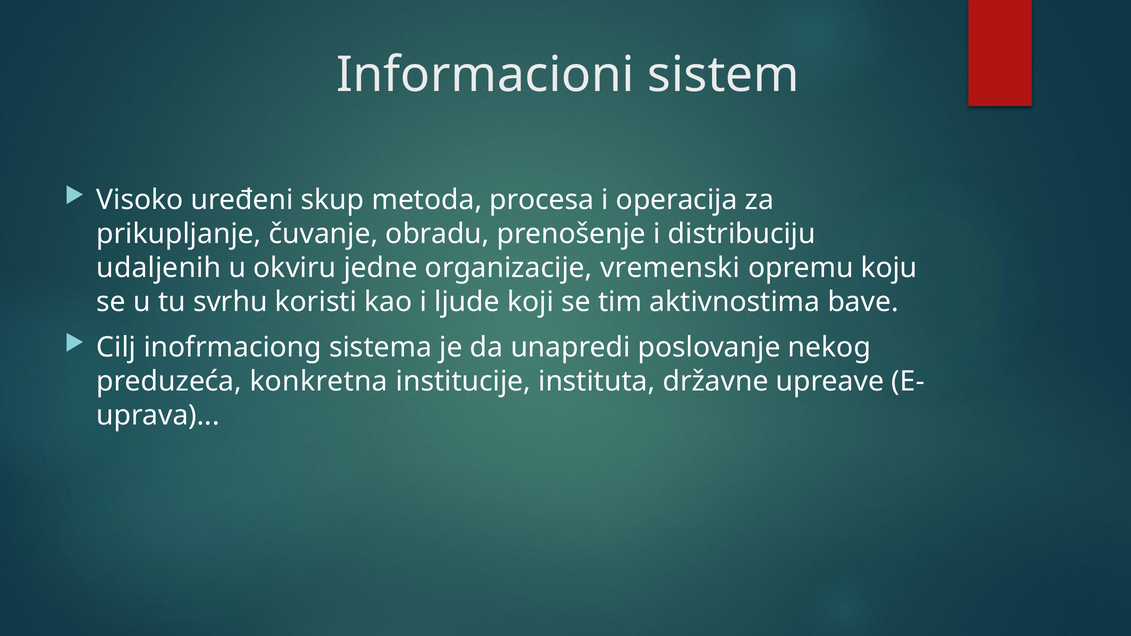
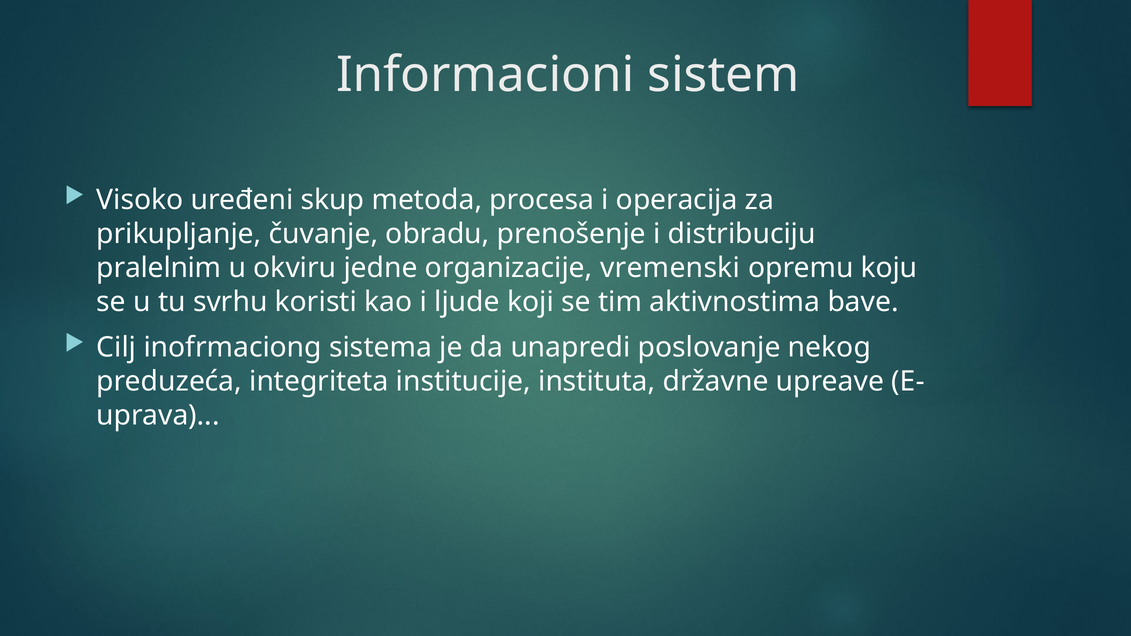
udaljenih: udaljenih -> pralelnim (159, 268)
konkretna: konkretna -> integriteta (319, 381)
